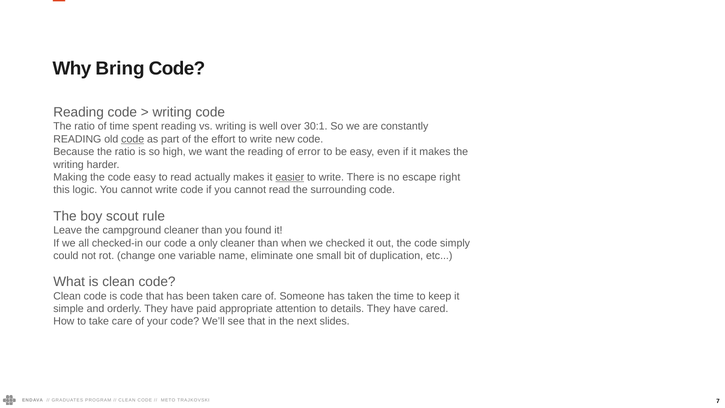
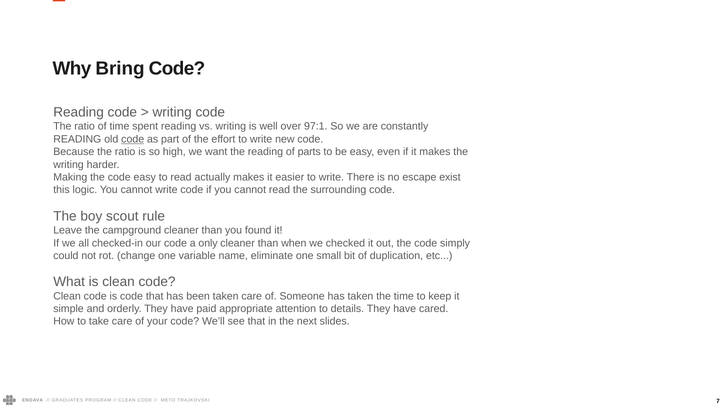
30:1: 30:1 -> 97:1 (316, 126)
error: error -> parts (309, 152)
easier underline: present -> none (290, 177)
right: right -> exist (450, 177)
